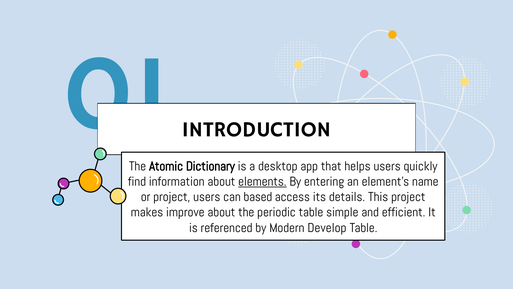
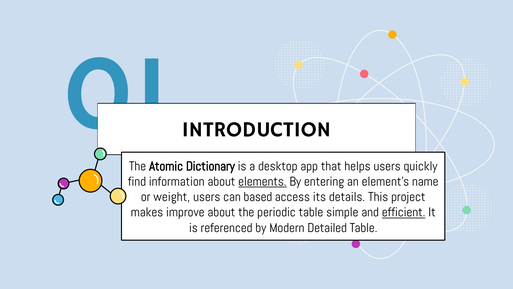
or project: project -> weight (172, 197)
efficient underline: none -> present (404, 212)
Develop: Develop -> Detailed (327, 227)
